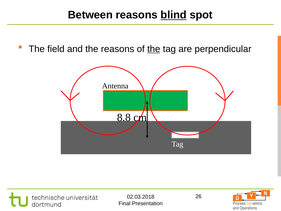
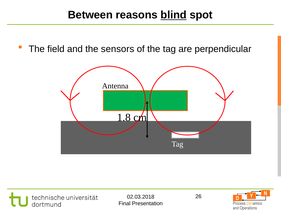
the reasons: reasons -> sensors (118, 49)
the underline: present -> none (154, 49)
8.8: 8.8 -> 1.8 (124, 117)
